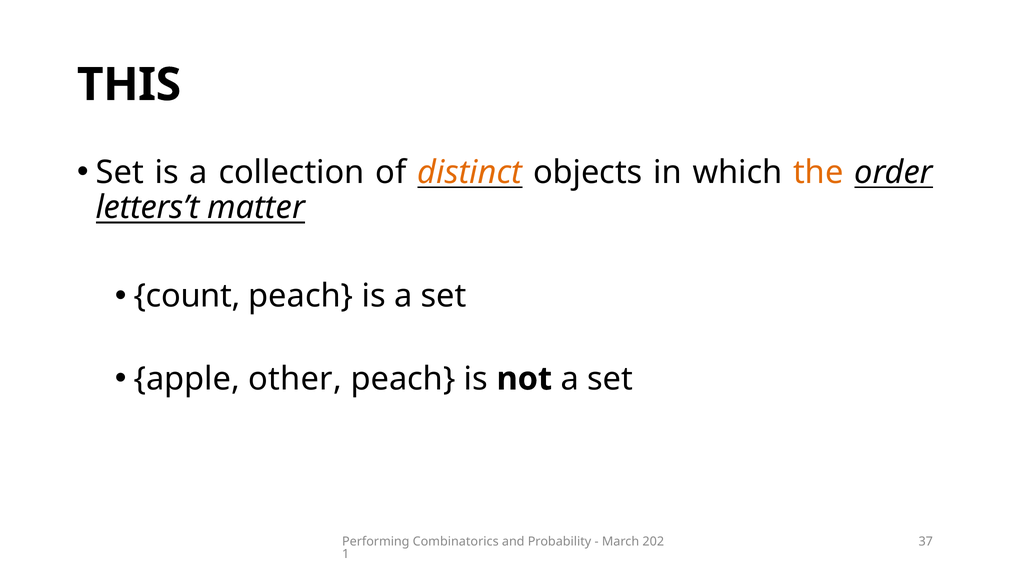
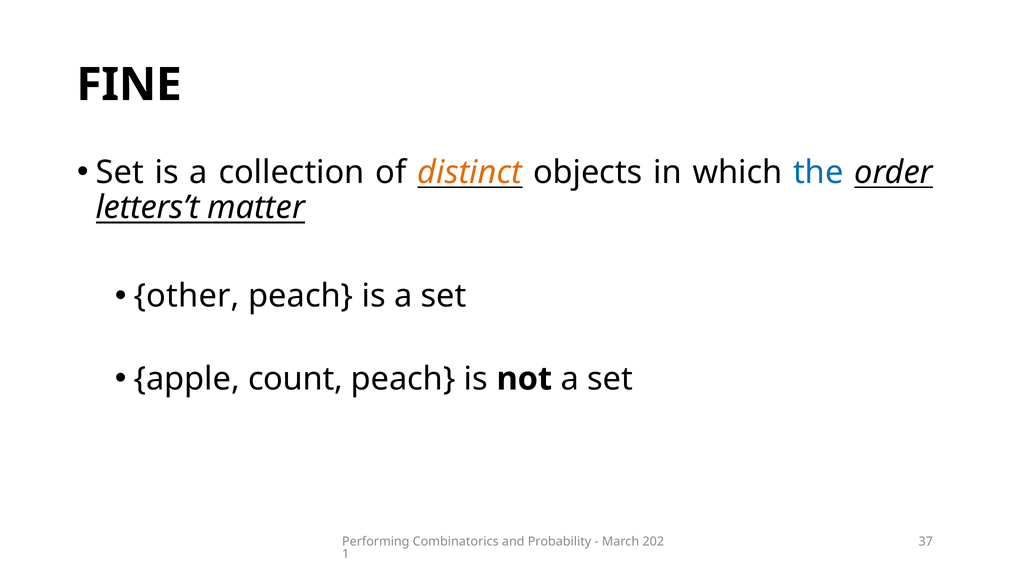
THIS: THIS -> FINE (129, 85)
the colour: orange -> blue (818, 172)
count: count -> other (187, 296)
other: other -> count (295, 379)
